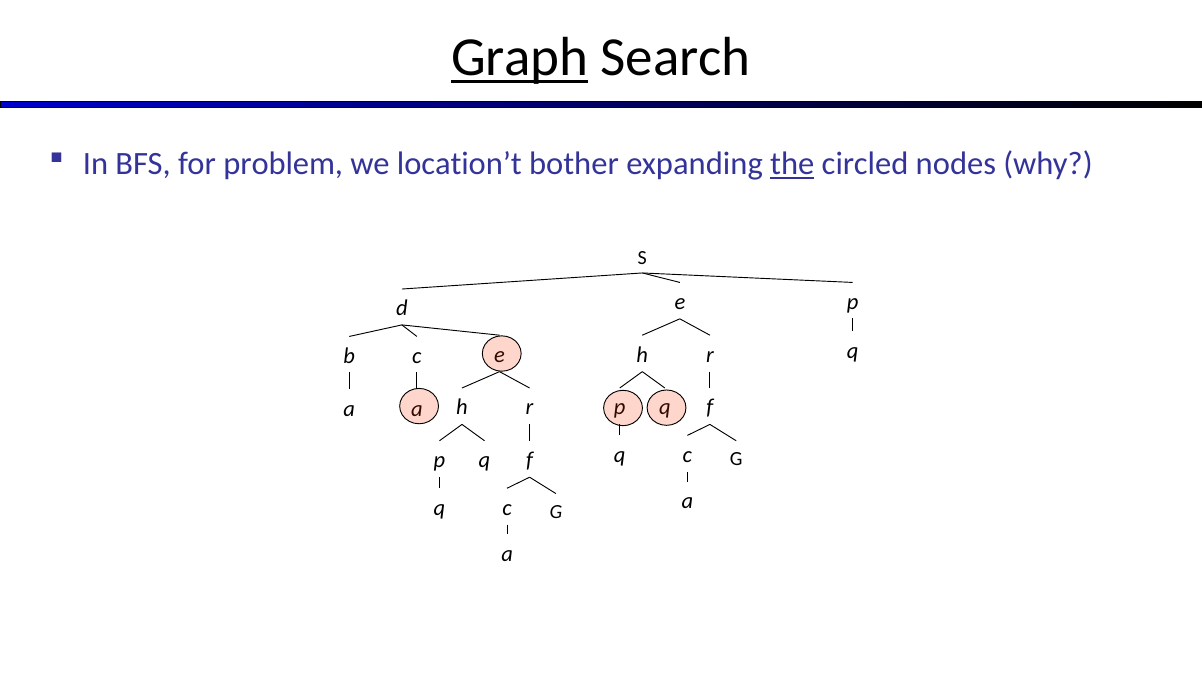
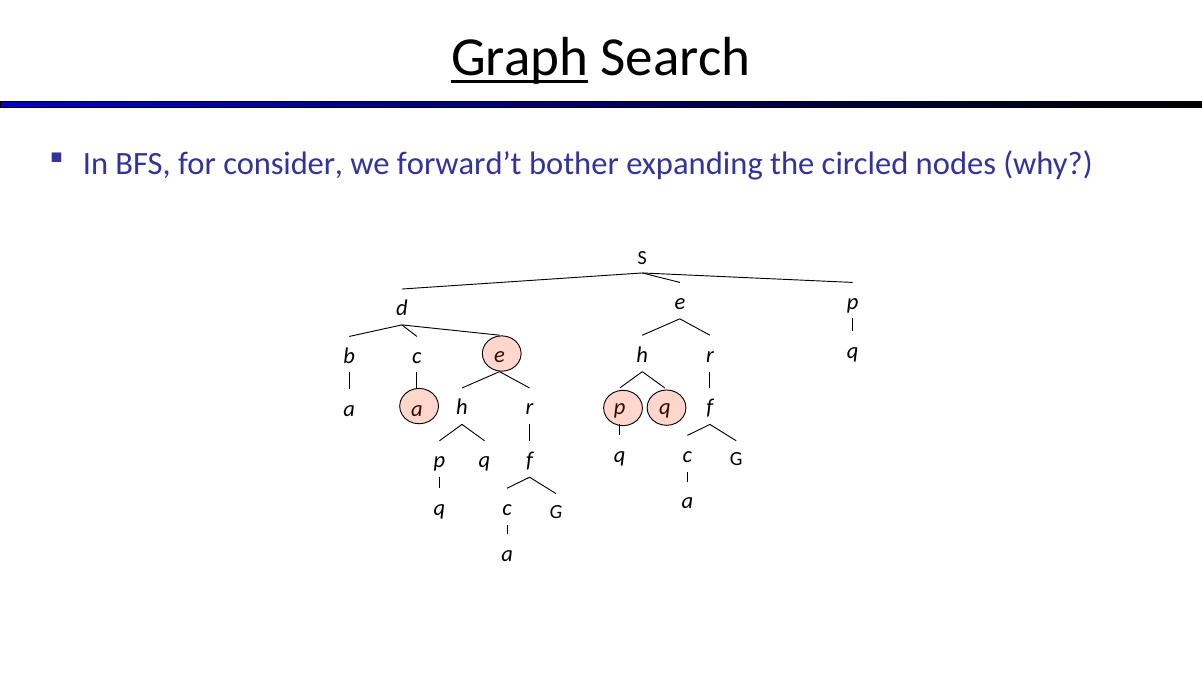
problem: problem -> consider (283, 164)
location’t: location’t -> forward’t (459, 164)
the underline: present -> none (792, 164)
